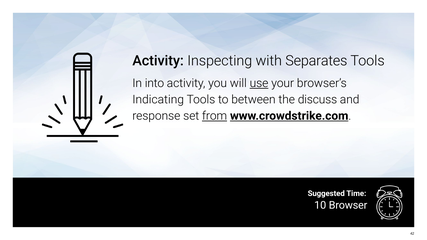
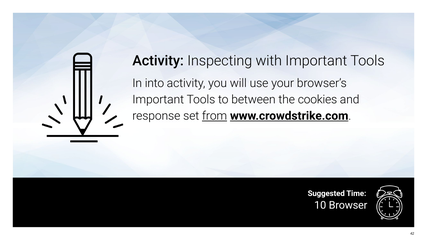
with Separates: Separates -> Important (316, 61)
use underline: present -> none (259, 83)
Indicating: Indicating -> Important (158, 100)
discuss: discuss -> cookies (317, 100)
